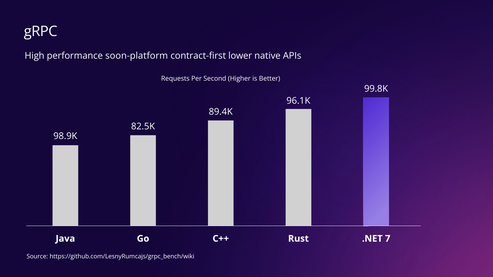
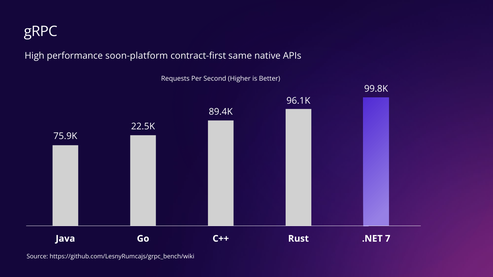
lower: lower -> same (240, 56)
82.5K: 82.5K -> 22.5K (143, 127)
98.9K: 98.9K -> 75.9K (65, 136)
